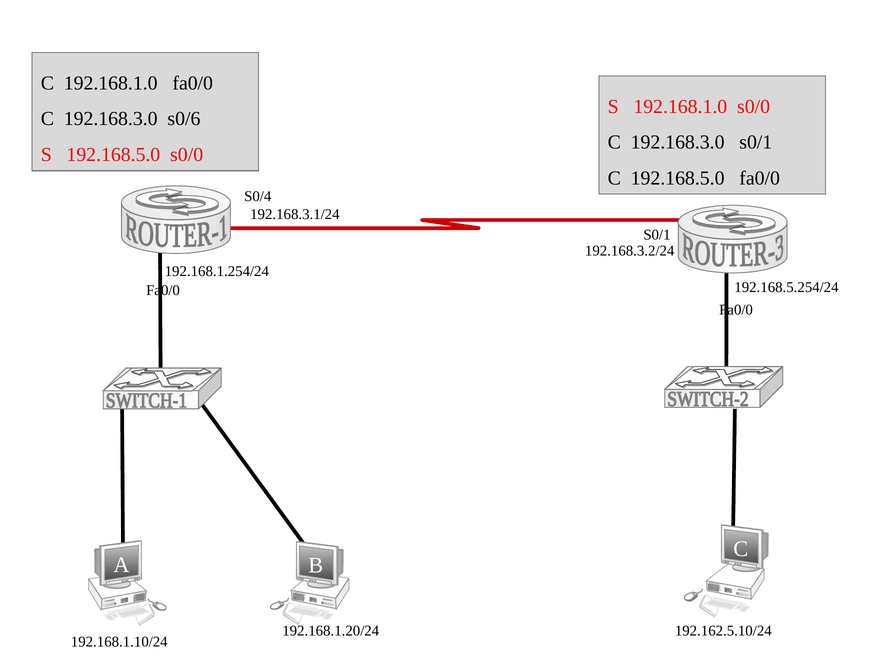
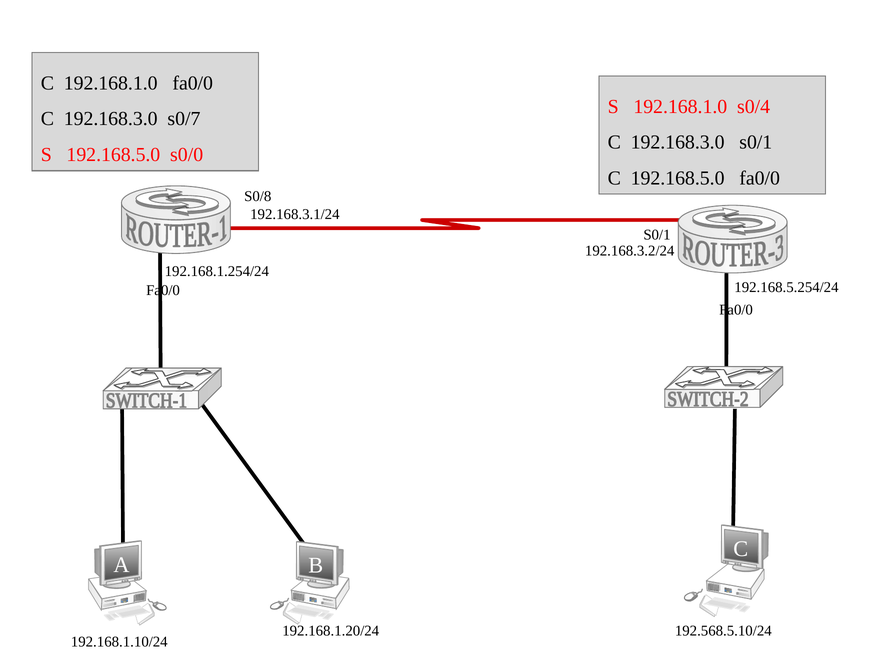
192.168.1.0 s0/0: s0/0 -> s0/4 (754, 107)
s0/6: s0/6 -> s0/7 (184, 119)
S0/4: S0/4 -> S0/8 (258, 196)
192.162.5.10/24: 192.162.5.10/24 -> 192.568.5.10/24 (723, 631)
